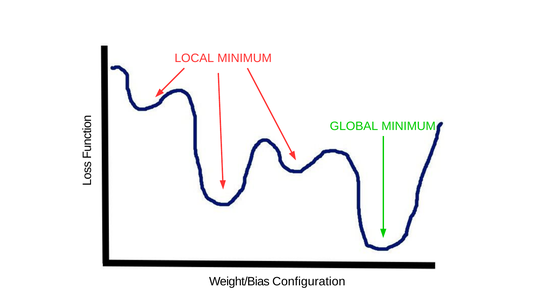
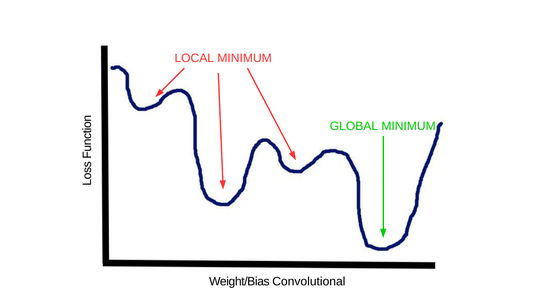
Configuration: Configuration -> Convolutional (309, 281)
